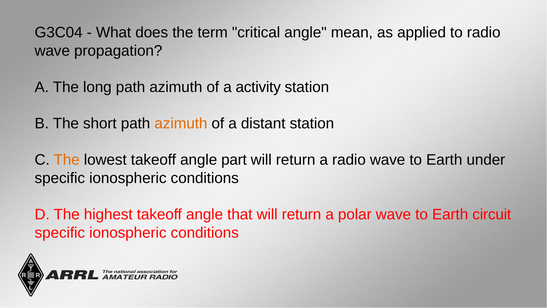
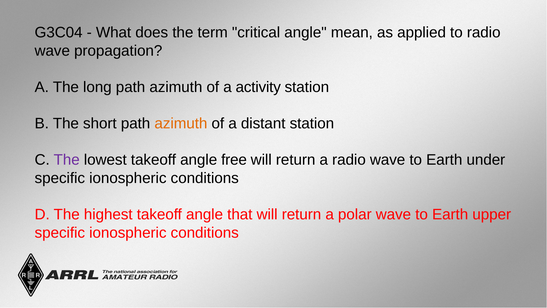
The colour: orange -> purple (67, 160)
part: part -> free (234, 160)
circuit: circuit -> upper (492, 214)
